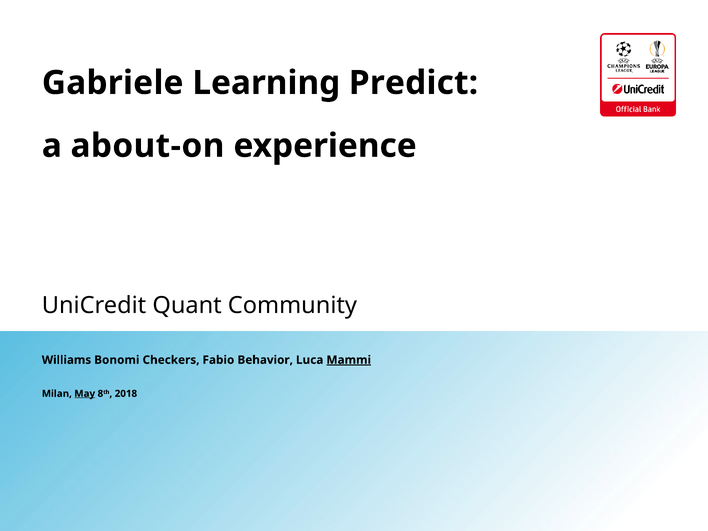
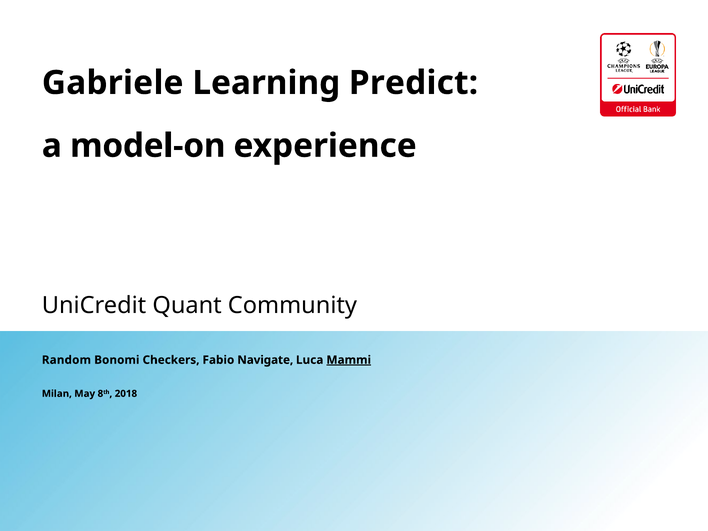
about-on: about-on -> model-on (148, 146)
Williams: Williams -> Random (66, 360)
Behavior: Behavior -> Navigate (265, 360)
May underline: present -> none (85, 394)
